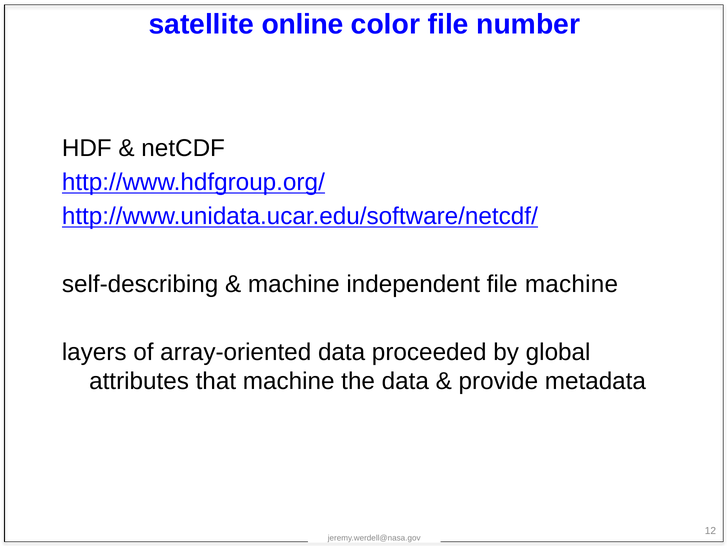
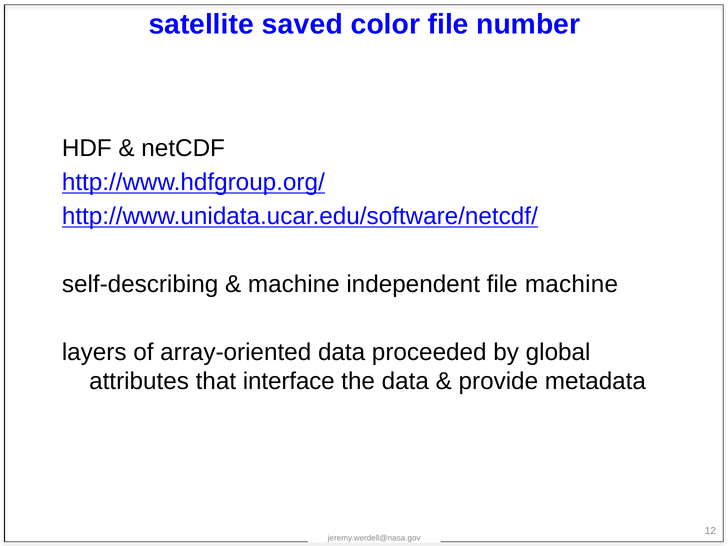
online: online -> saved (302, 24)
that machine: machine -> interface (289, 381)
